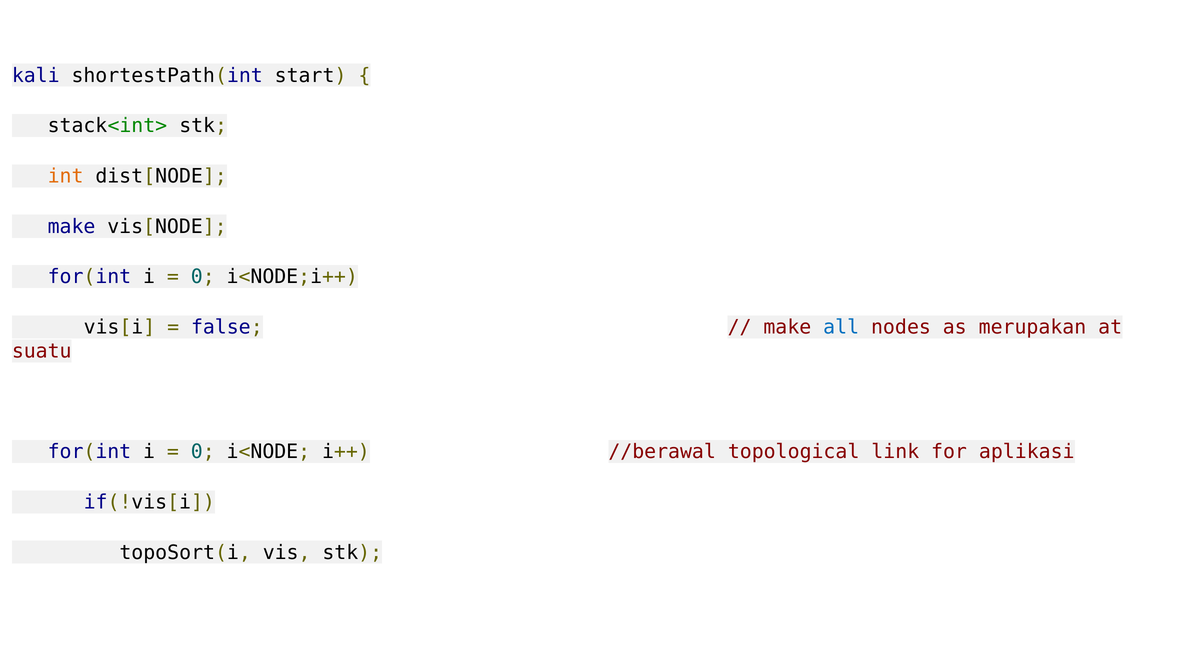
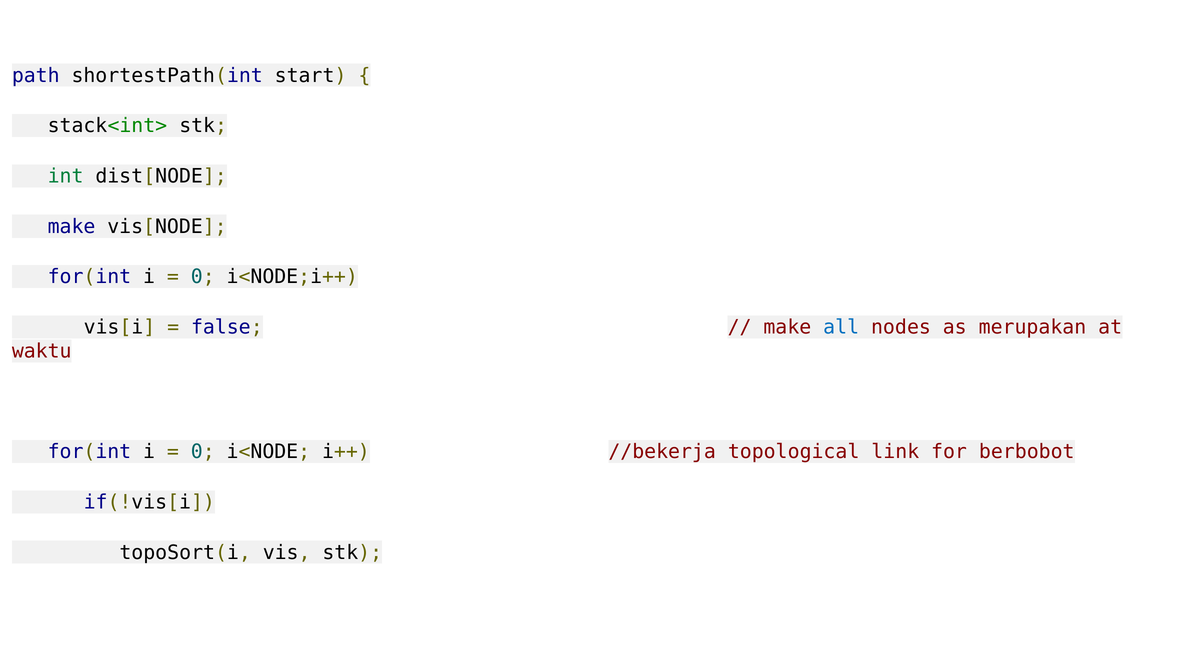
kali: kali -> path (36, 76)
int colour: orange -> green (66, 176)
suatu: suatu -> waktu (42, 351)
//berawal: //berawal -> //bekerja (662, 452)
aplikasi: aplikasi -> berbobot (1027, 452)
